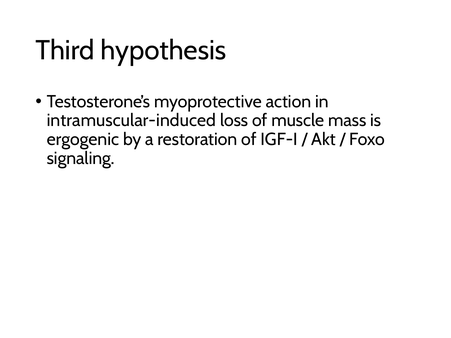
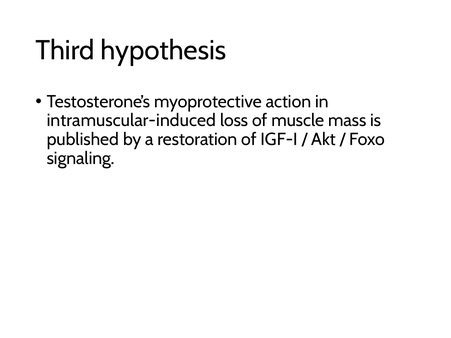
ergogenic: ergogenic -> published (83, 140)
